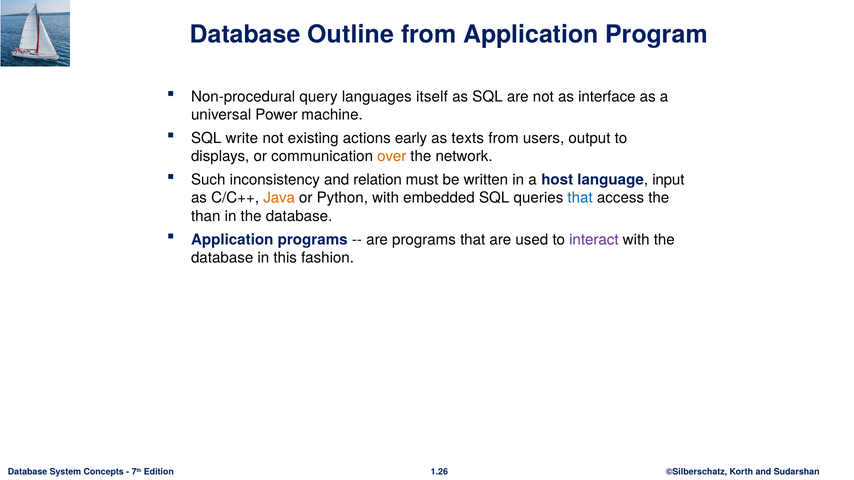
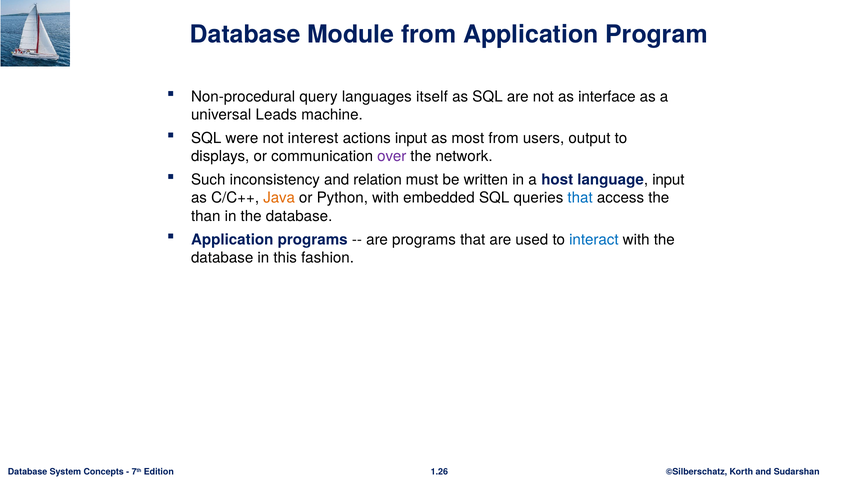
Outline: Outline -> Module (351, 34)
Power: Power -> Leads (276, 115)
write: write -> were (242, 138)
existing: existing -> interest (313, 138)
actions early: early -> input (411, 138)
texts: texts -> most (468, 138)
over colour: orange -> purple (392, 157)
interact colour: purple -> blue (594, 240)
